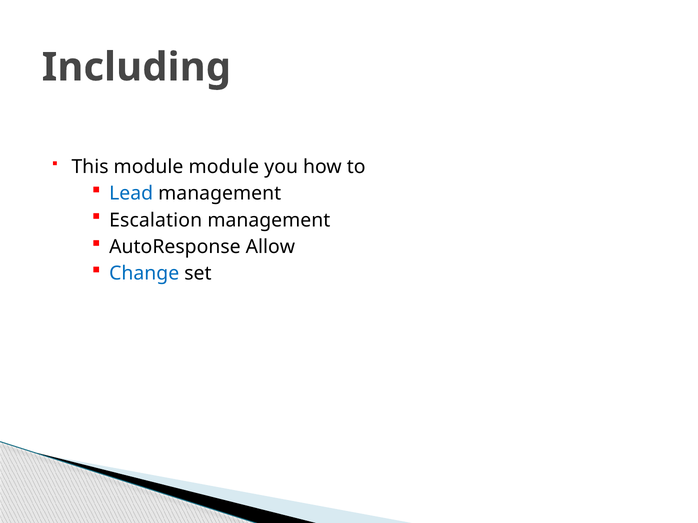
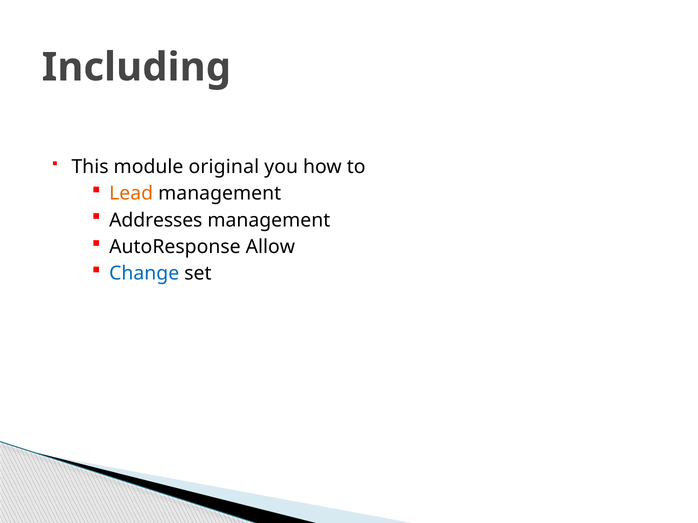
module module: module -> original (224, 167)
Lead colour: blue -> orange (131, 194)
Escalation: Escalation -> Addresses (156, 220)
